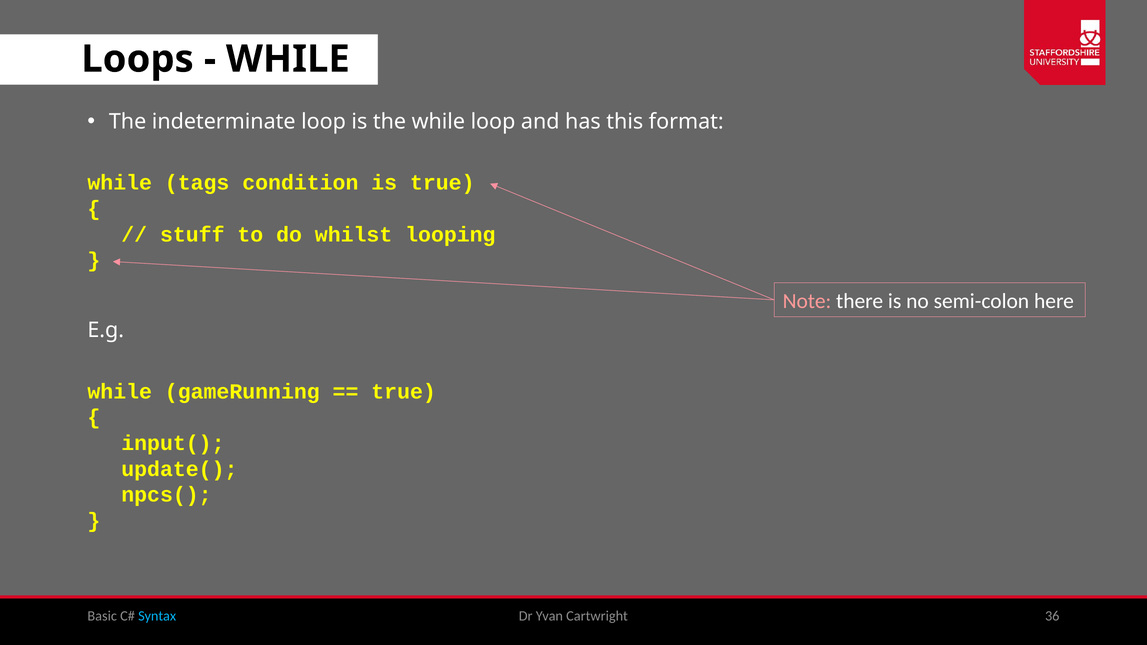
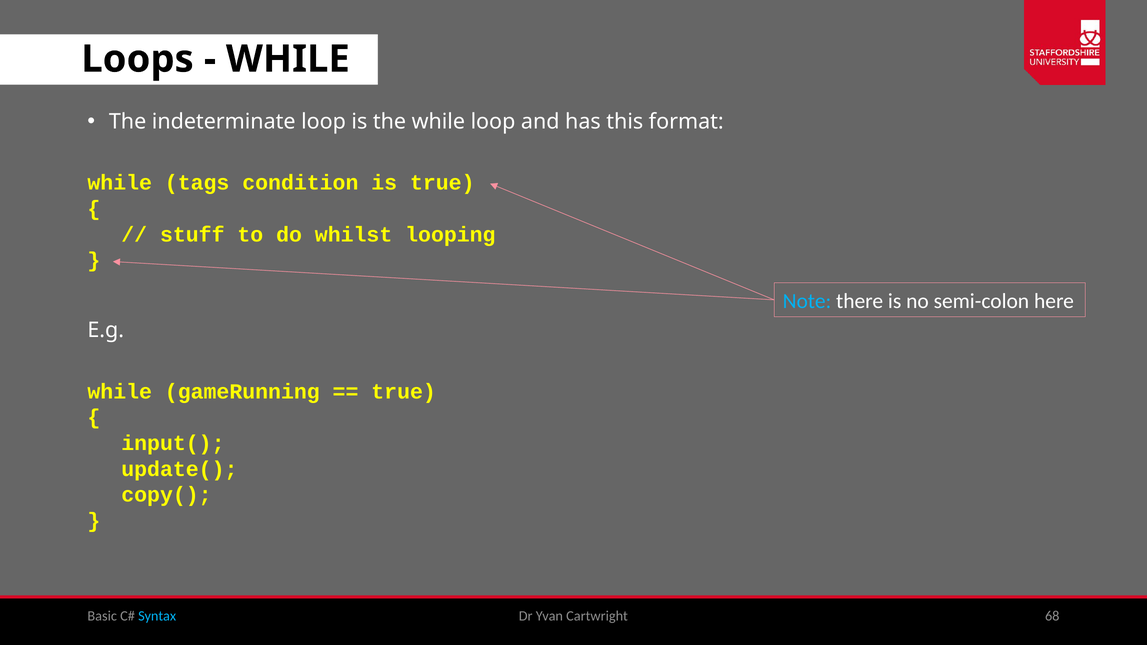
Note colour: pink -> light blue (807, 301)
npcs(: npcs( -> copy( (166, 495)
36: 36 -> 68 (1052, 616)
